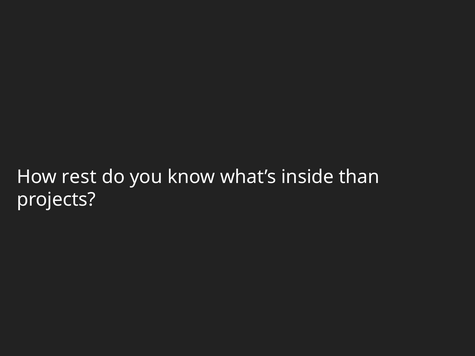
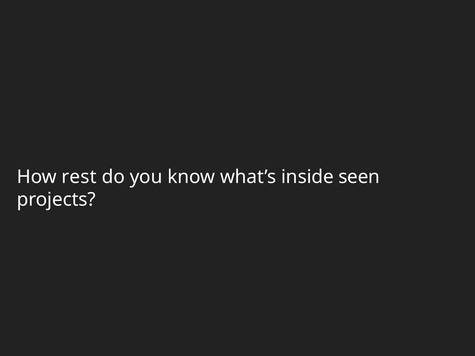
than: than -> seen (359, 177)
